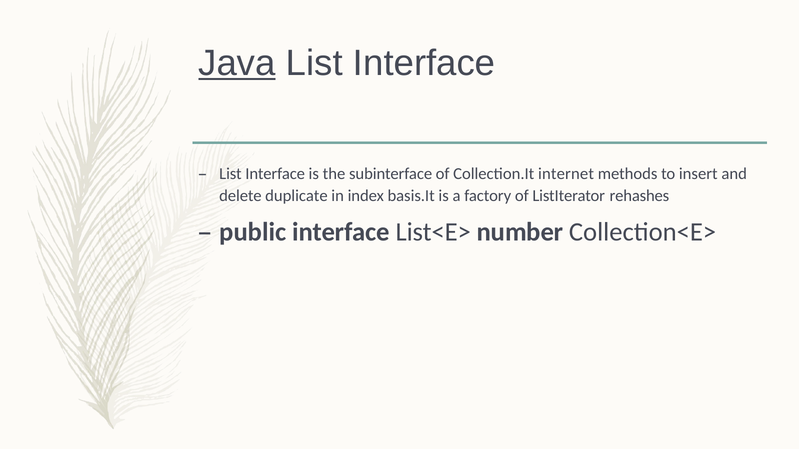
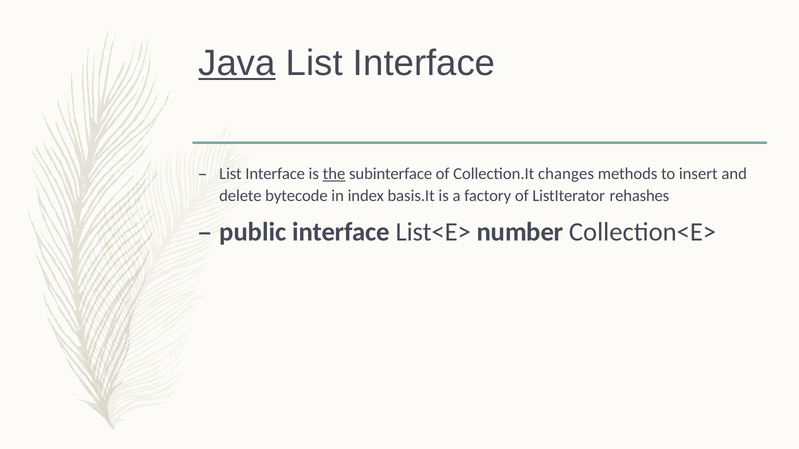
the underline: none -> present (334, 174)
internet: internet -> changes (566, 174)
duplicate: duplicate -> bytecode (296, 196)
